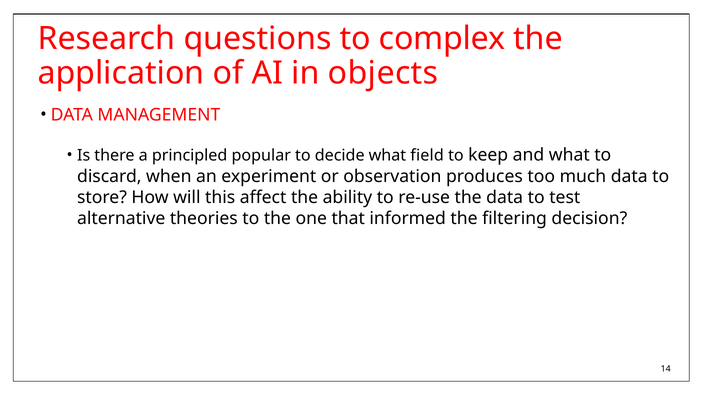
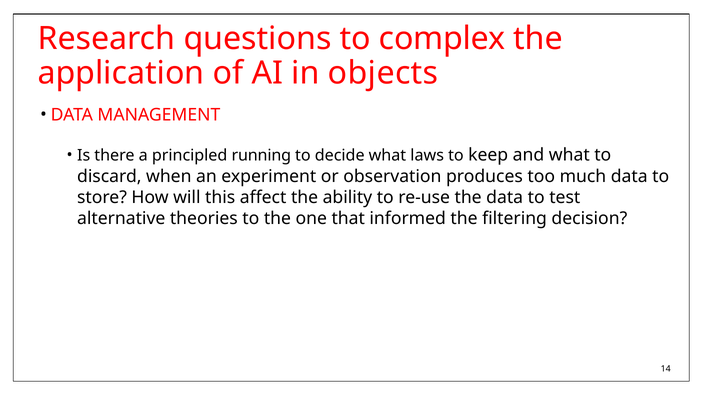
popular: popular -> running (261, 156)
field: field -> laws (427, 156)
